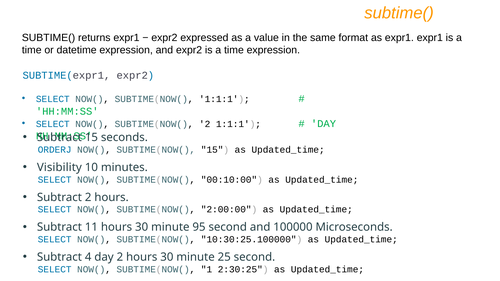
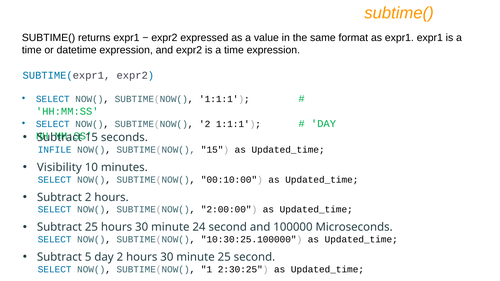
ORDERJ: ORDERJ -> INFILE (55, 150)
Subtract 11: 11 -> 25 (91, 227)
95: 95 -> 24 (199, 227)
4: 4 -> 5 (88, 257)
